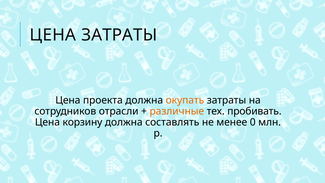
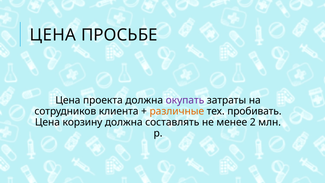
ЦЕНА ЗАТРАТЫ: ЗАТРАТЫ -> ПРОСЬБЕ (119, 35)
окупать colour: orange -> purple (185, 100)
отрасли: отрасли -> клиента (119, 111)
0: 0 -> 2 (253, 122)
